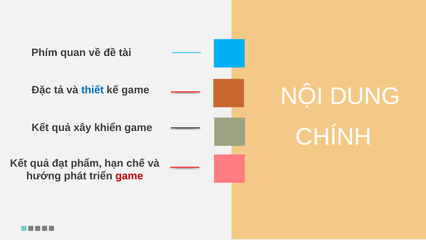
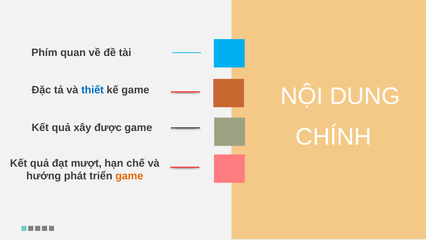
khiển: khiển -> được (108, 127)
phẩm: phẩm -> mượt (86, 163)
game colour: red -> orange (129, 176)
